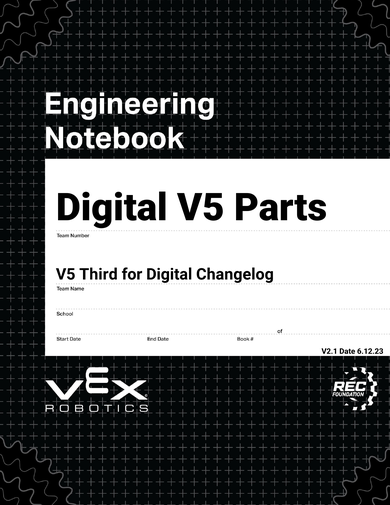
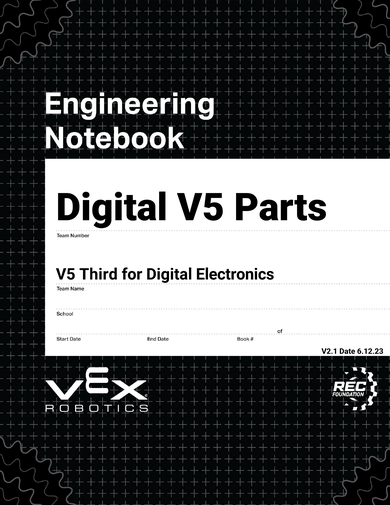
Changelog: Changelog -> Electronics (235, 274)
